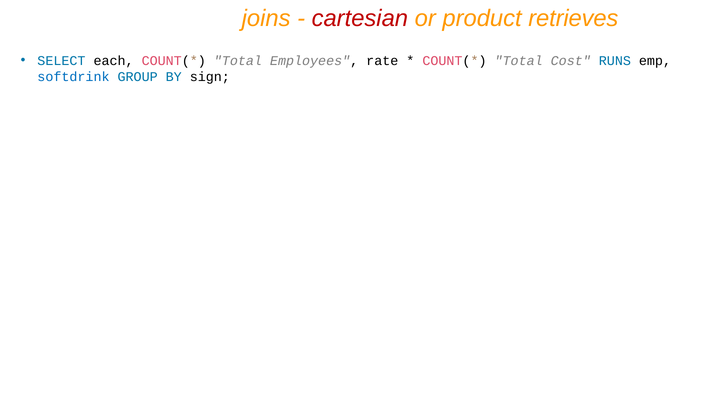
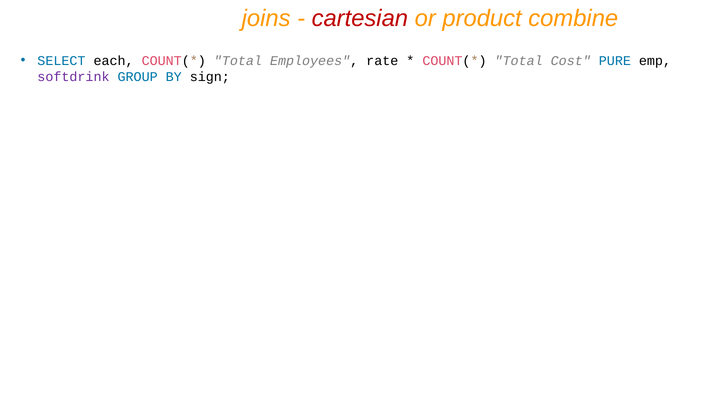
retrieves: retrieves -> combine (573, 19)
RUNS: RUNS -> PURE (615, 61)
softdrink colour: blue -> purple (73, 77)
